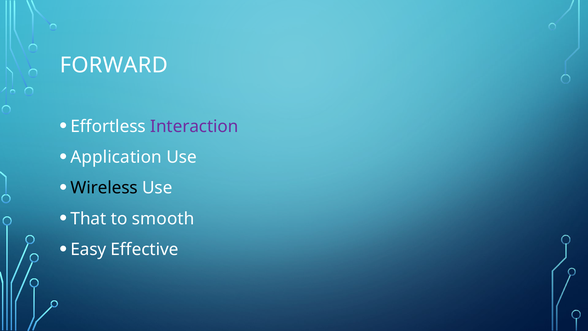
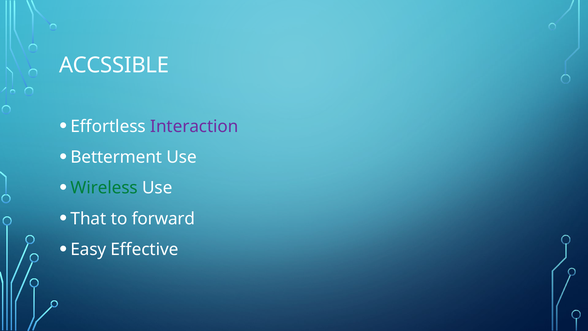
FORWARD: FORWARD -> ACCSSIBLE (114, 65)
Application: Application -> Betterment (116, 157)
Wireless colour: black -> green (104, 188)
smooth: smooth -> forward (163, 219)
